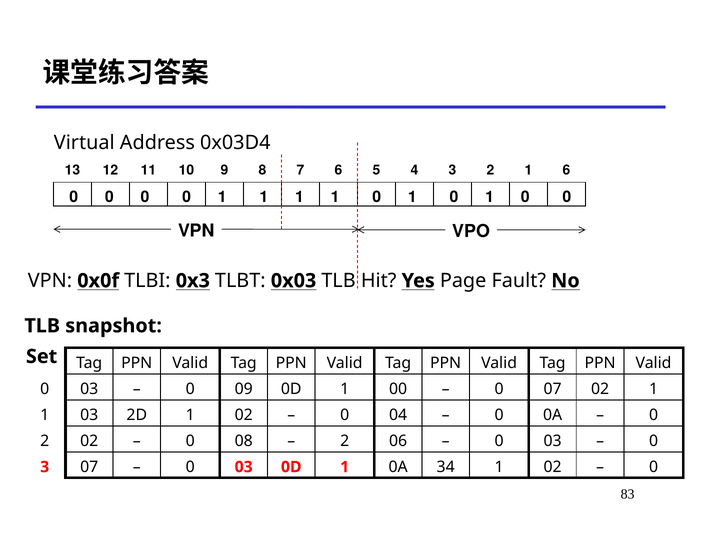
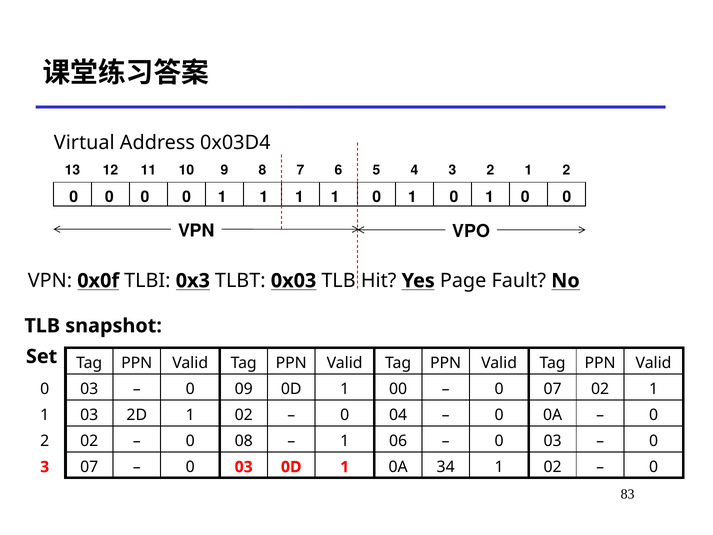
1 6: 6 -> 2 (566, 170)
2: 2 -> 1 (345, 441)
